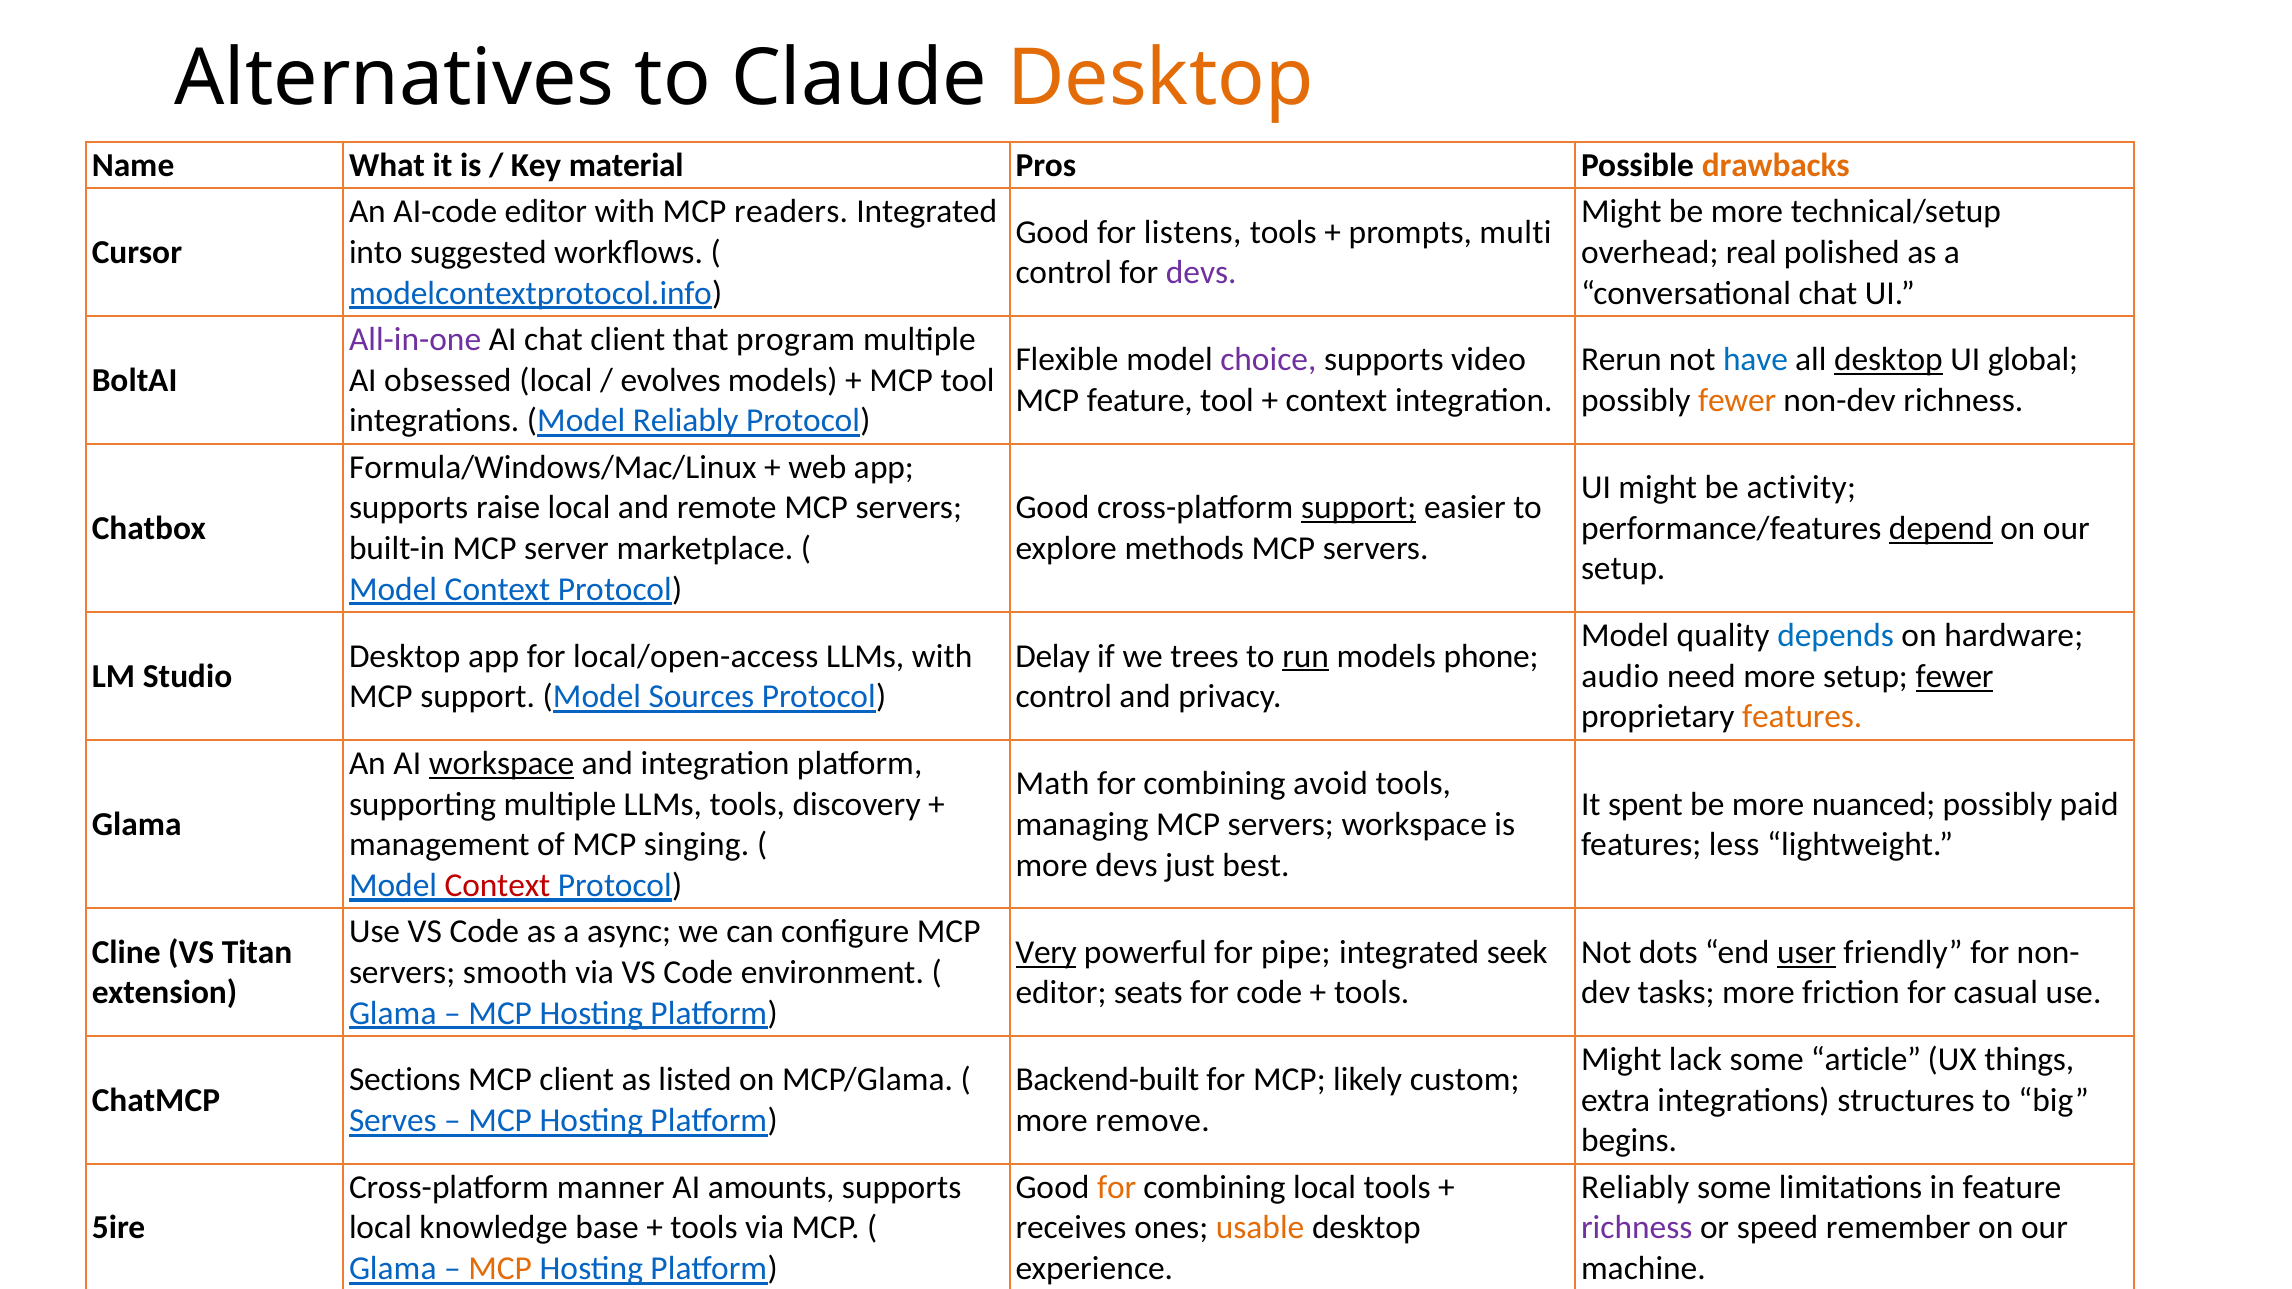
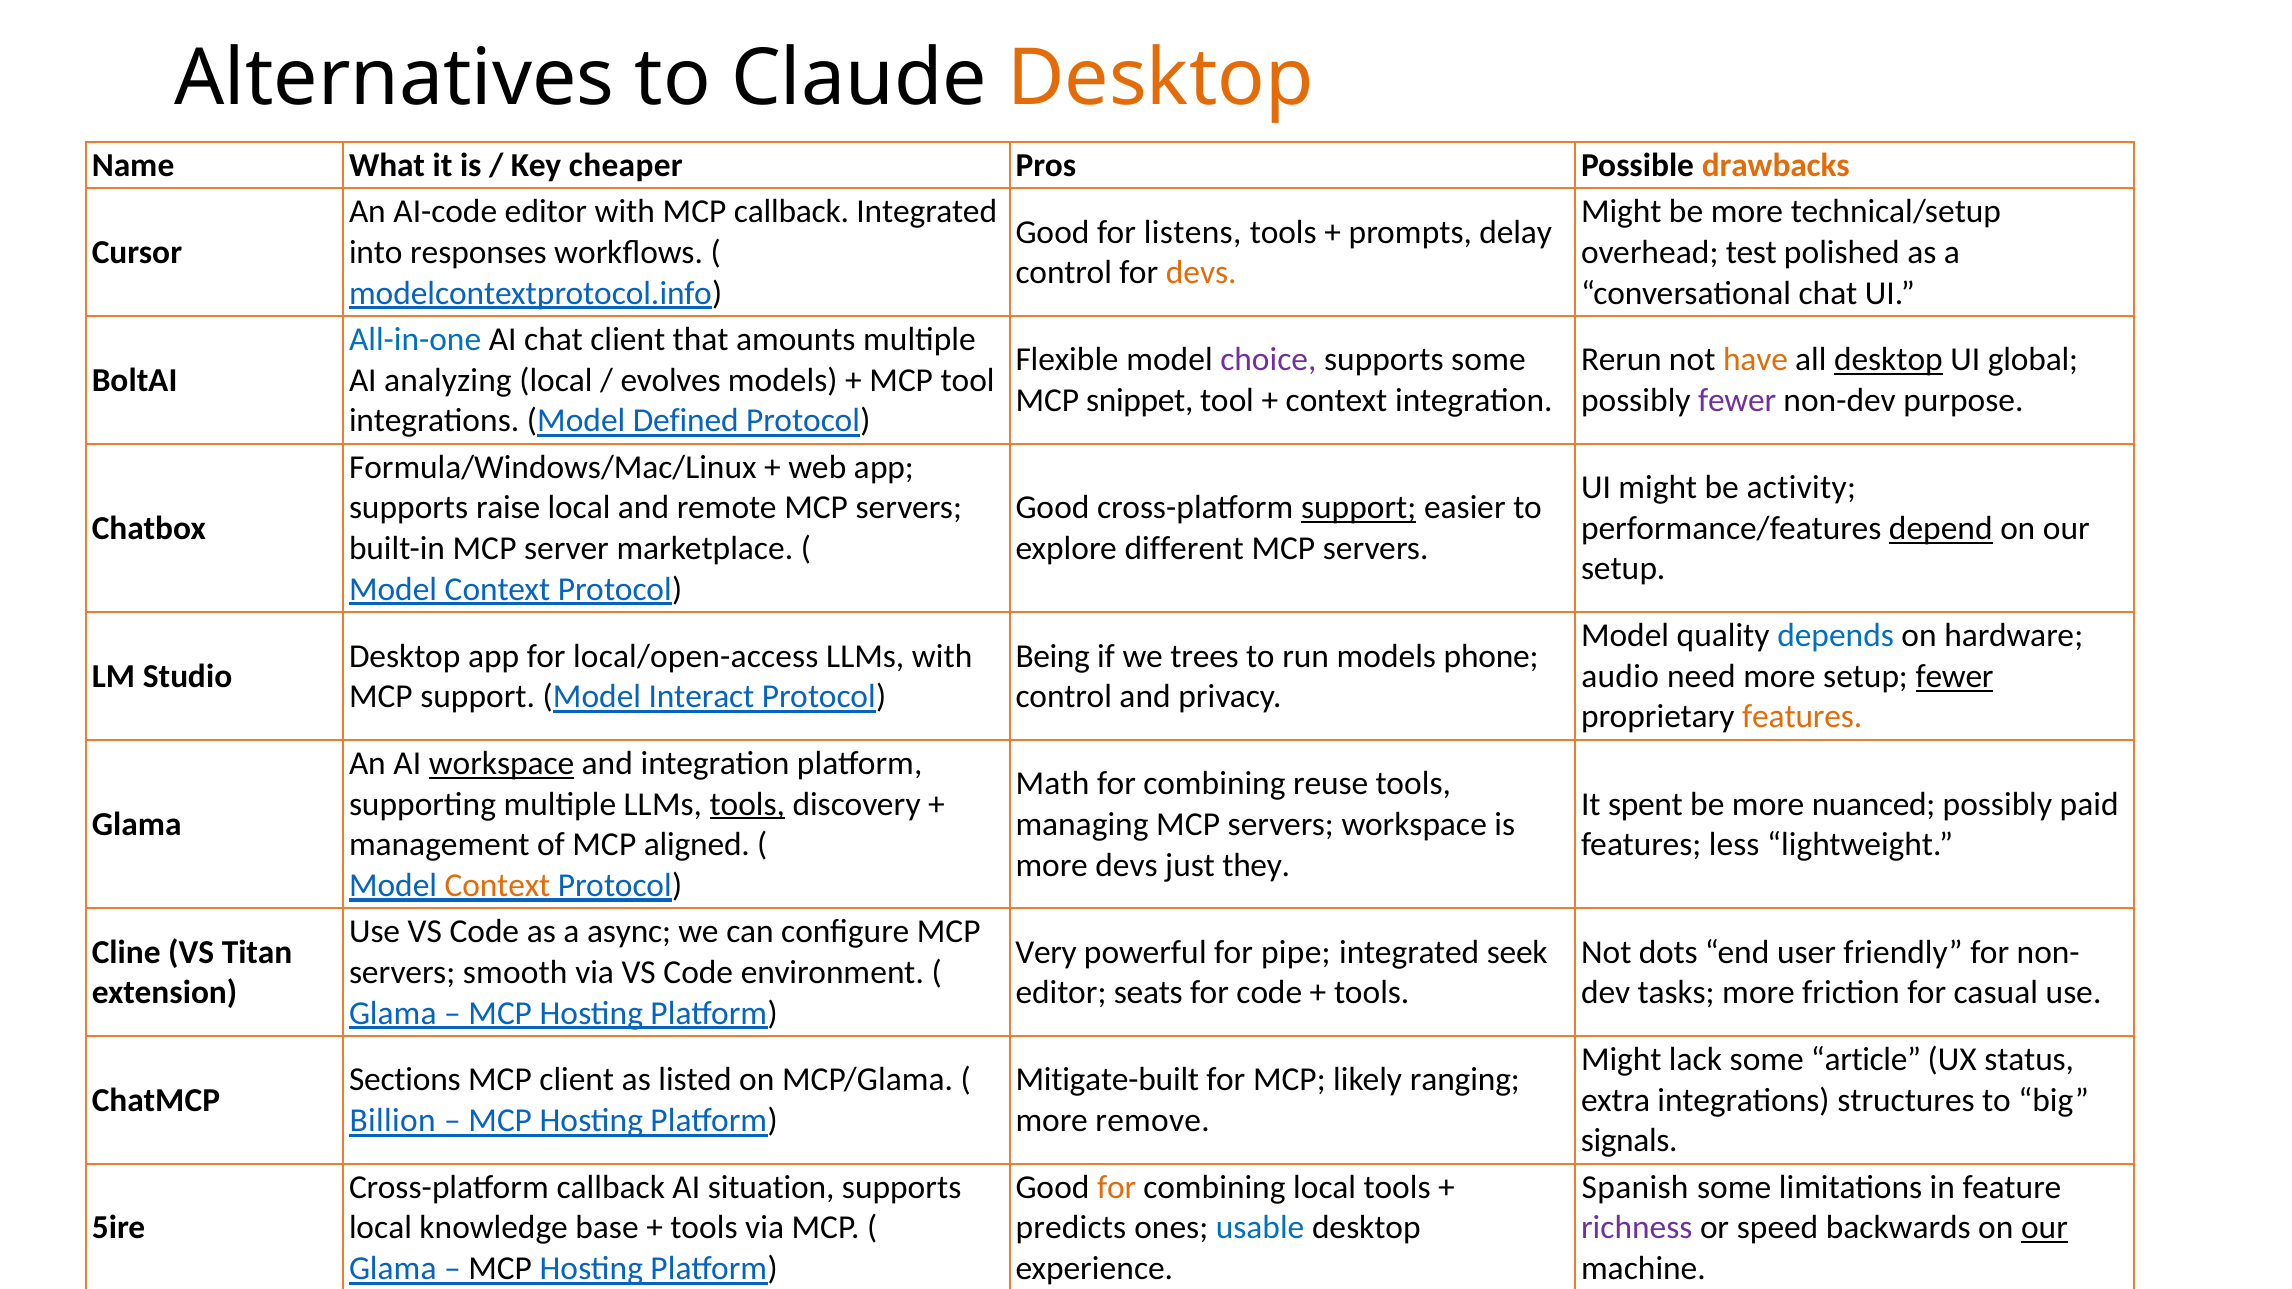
material: material -> cheaper (626, 165)
MCP readers: readers -> callback (791, 212)
multi: multi -> delay (1516, 232)
suggested: suggested -> responses (478, 252)
real: real -> test (1751, 252)
devs colour: purple -> orange (1201, 273)
All-in-one colour: purple -> blue (415, 340)
program: program -> amounts (796, 340)
supports video: video -> some (1488, 360)
have colour: blue -> orange (1755, 360)
obsessed: obsessed -> analyzing (448, 380)
MCP feature: feature -> snippet (1140, 401)
fewer colour: orange -> purple (1737, 401)
non-dev richness: richness -> purpose (1963, 401)
Model Reliably: Reliably -> Defined (686, 421)
methods: methods -> different (1184, 549)
Delay: Delay -> Being (1053, 656)
run underline: present -> none (1306, 656)
Sources: Sources -> Interact (701, 697)
avoid: avoid -> reuse (1331, 784)
tools underline: none -> present (747, 804)
singing: singing -> aligned (697, 845)
best: best -> they (1256, 865)
Context colour: red -> orange (497, 886)
Very underline: present -> none (1046, 952)
user underline: present -> none (1807, 952)
things: things -> status (2029, 1060)
Backend-built: Backend-built -> Mitigate-built (1107, 1080)
custom: custom -> ranging (1465, 1080)
Serves: Serves -> Billion (393, 1121)
begins: begins -> signals (1629, 1141)
Cross-platform manner: manner -> callback (611, 1188)
amounts: amounts -> situation (771, 1188)
Reliably: Reliably -> Spanish (1635, 1188)
receives: receives -> predicts (1071, 1228)
usable colour: orange -> blue (1260, 1228)
remember: remember -> backwards (1898, 1228)
our underline: none -> present (2045, 1228)
MCP colour: orange -> black (500, 1269)
